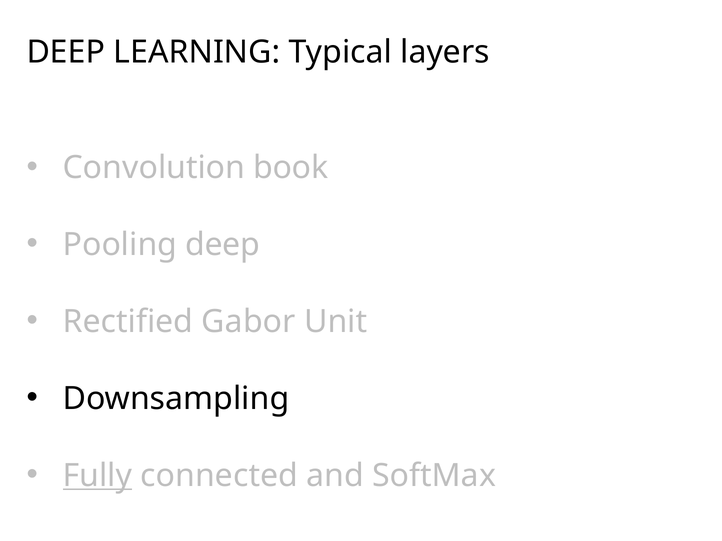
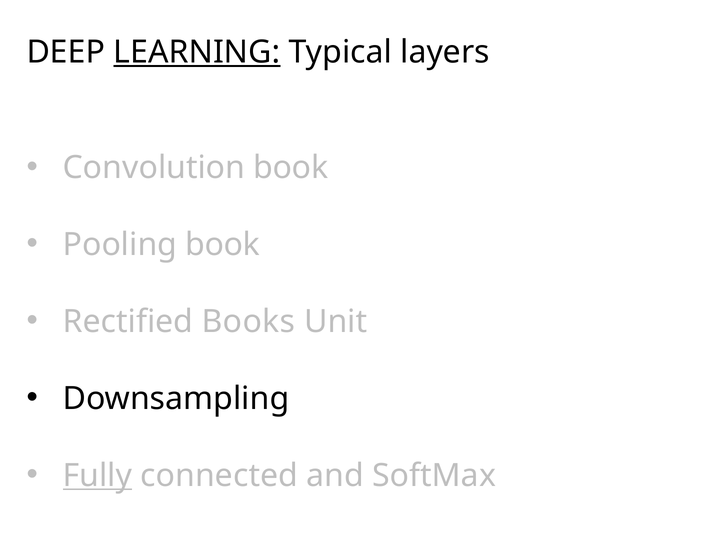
LEARNING underline: none -> present (197, 52)
Pooling deep: deep -> book (223, 245)
Gabor: Gabor -> Books (248, 322)
